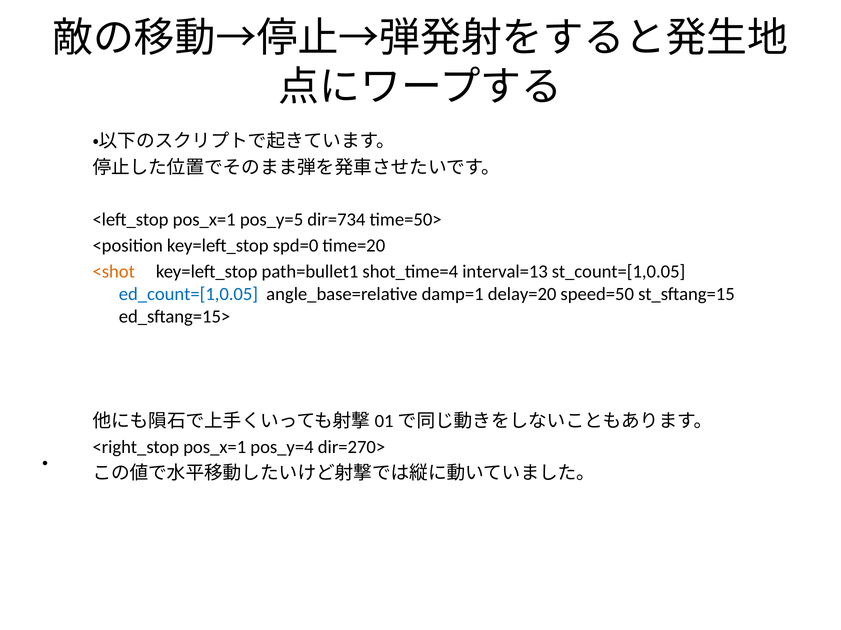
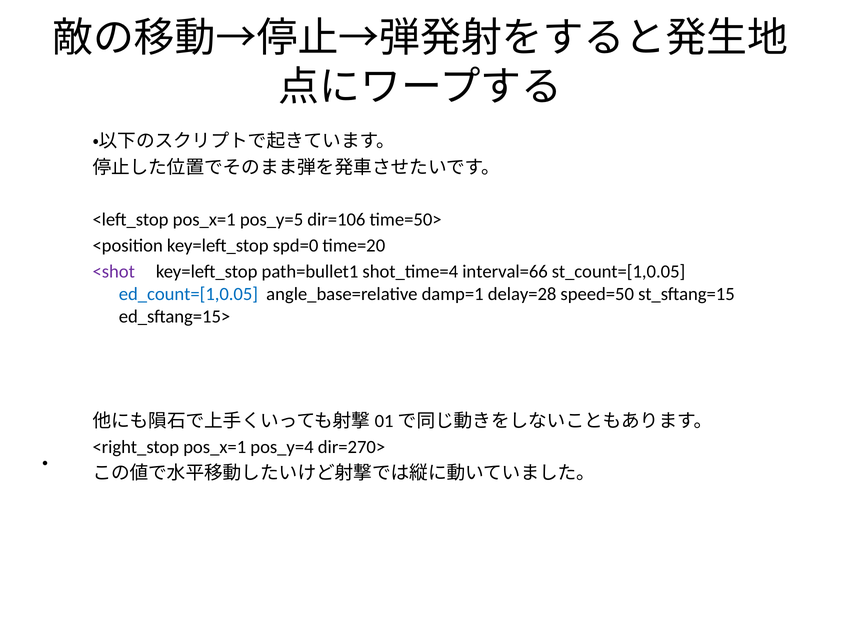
dir=734: dir=734 -> dir=106 (336, 220)
<shot colour: orange -> purple (114, 272)
interval=13: interval=13 -> interval=66 (505, 272)
delay=20: delay=20 -> delay=28 (522, 295)
